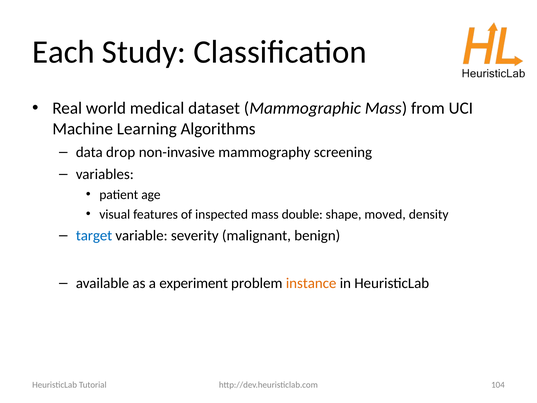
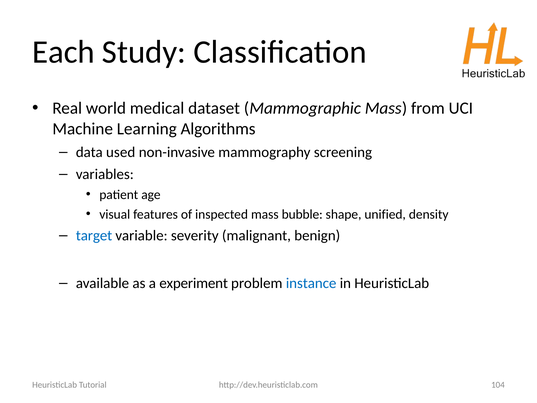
drop: drop -> used (121, 152)
double: double -> bubble (302, 214)
moved: moved -> unified (385, 214)
instance colour: orange -> blue (311, 283)
